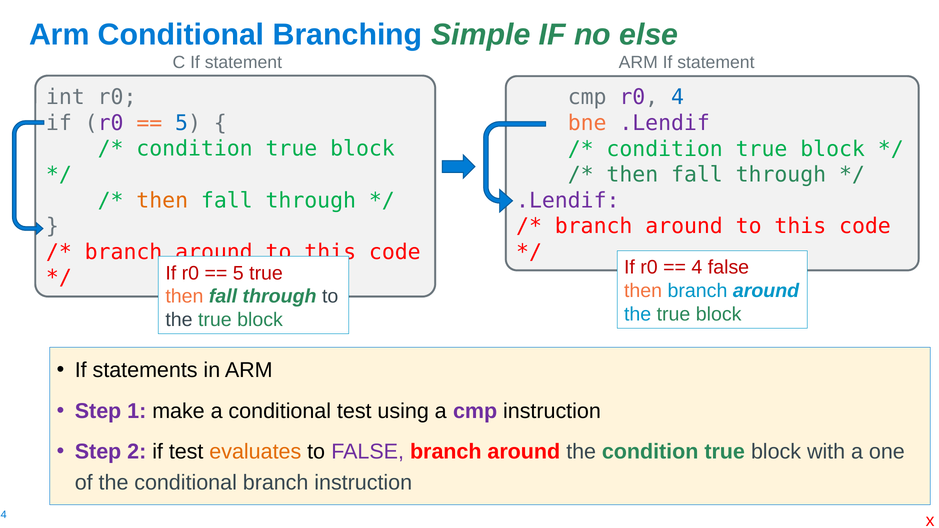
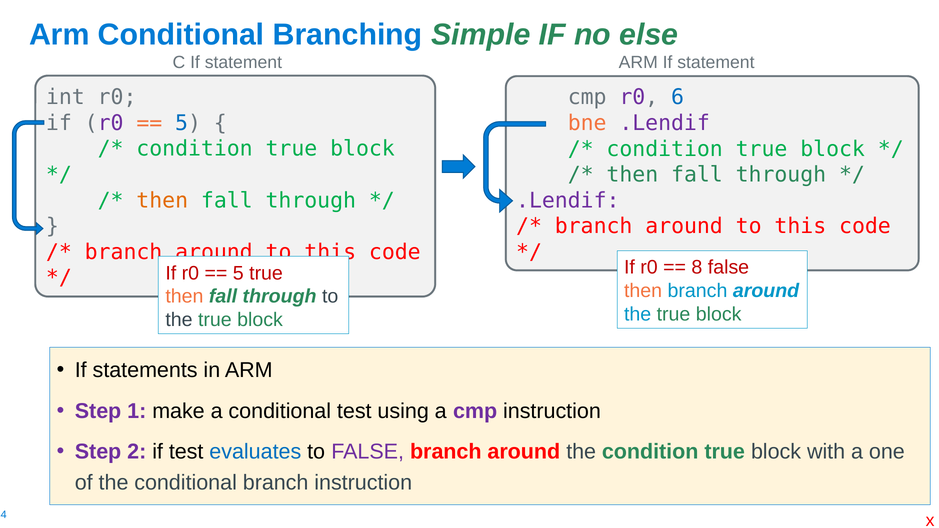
r0 4: 4 -> 6 (678, 97)
4: 4 -> 8 (697, 268)
evaluates colour: orange -> blue (255, 452)
